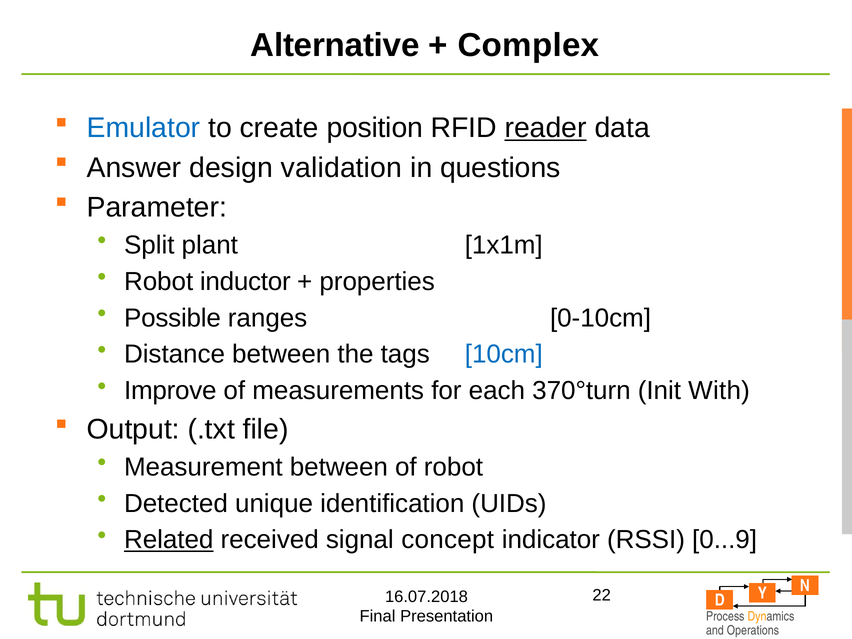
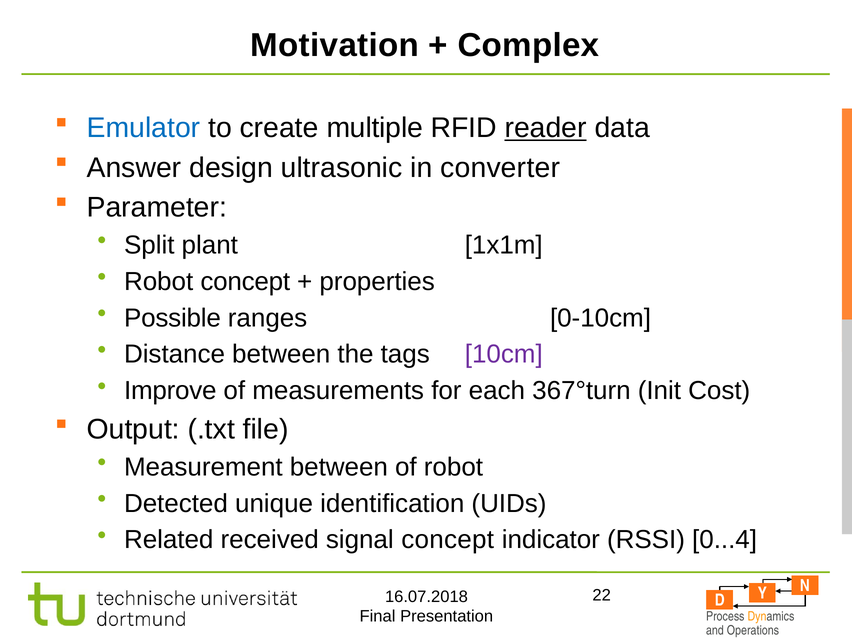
Alternative: Alternative -> Motivation (335, 45)
position: position -> multiple (375, 128)
validation: validation -> ultrasonic (342, 168)
questions: questions -> converter (500, 168)
Robot inductor: inductor -> concept (245, 282)
10cm colour: blue -> purple (504, 354)
370°turn: 370°turn -> 367°turn (581, 391)
With: With -> Cost (719, 391)
Related underline: present -> none (169, 540)
0...9: 0...9 -> 0...4 (725, 540)
